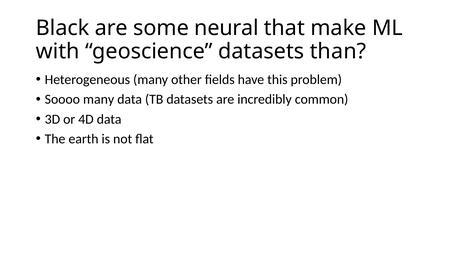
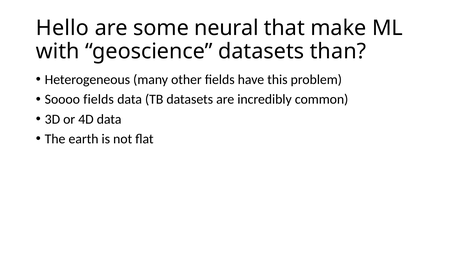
Black: Black -> Hello (62, 28)
Soooo many: many -> fields (99, 99)
